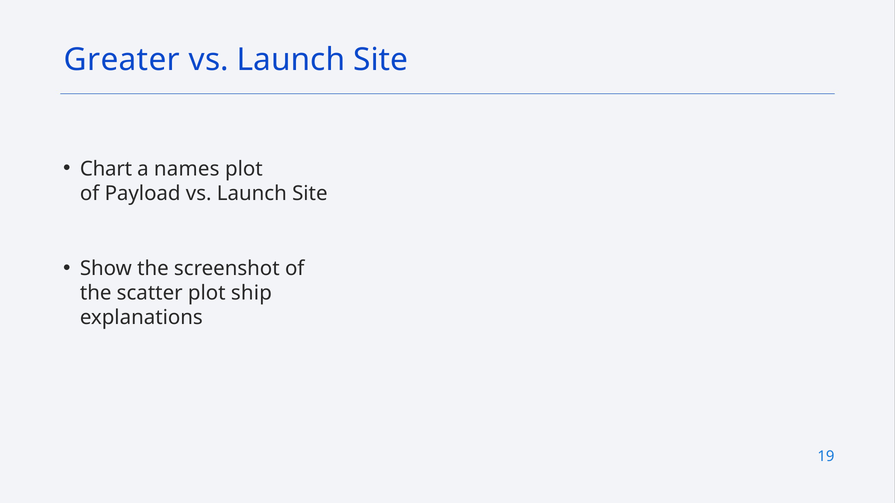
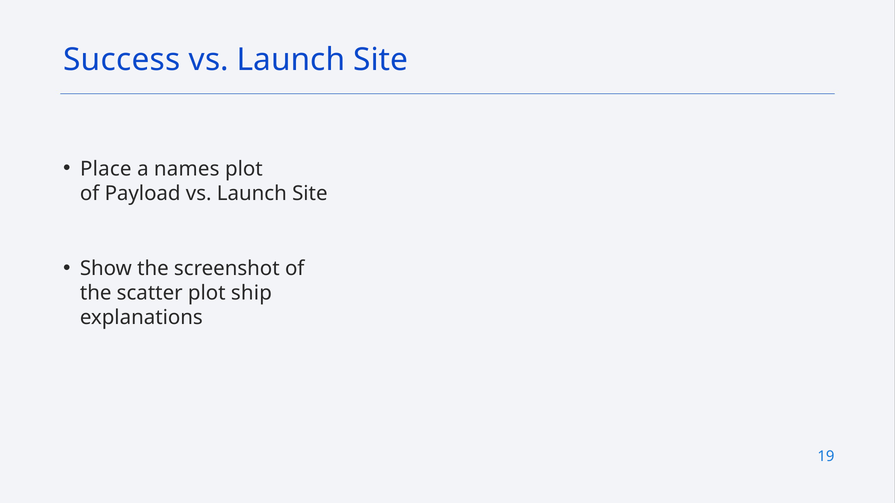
Greater: Greater -> Success (122, 60)
Chart: Chart -> Place (106, 169)
